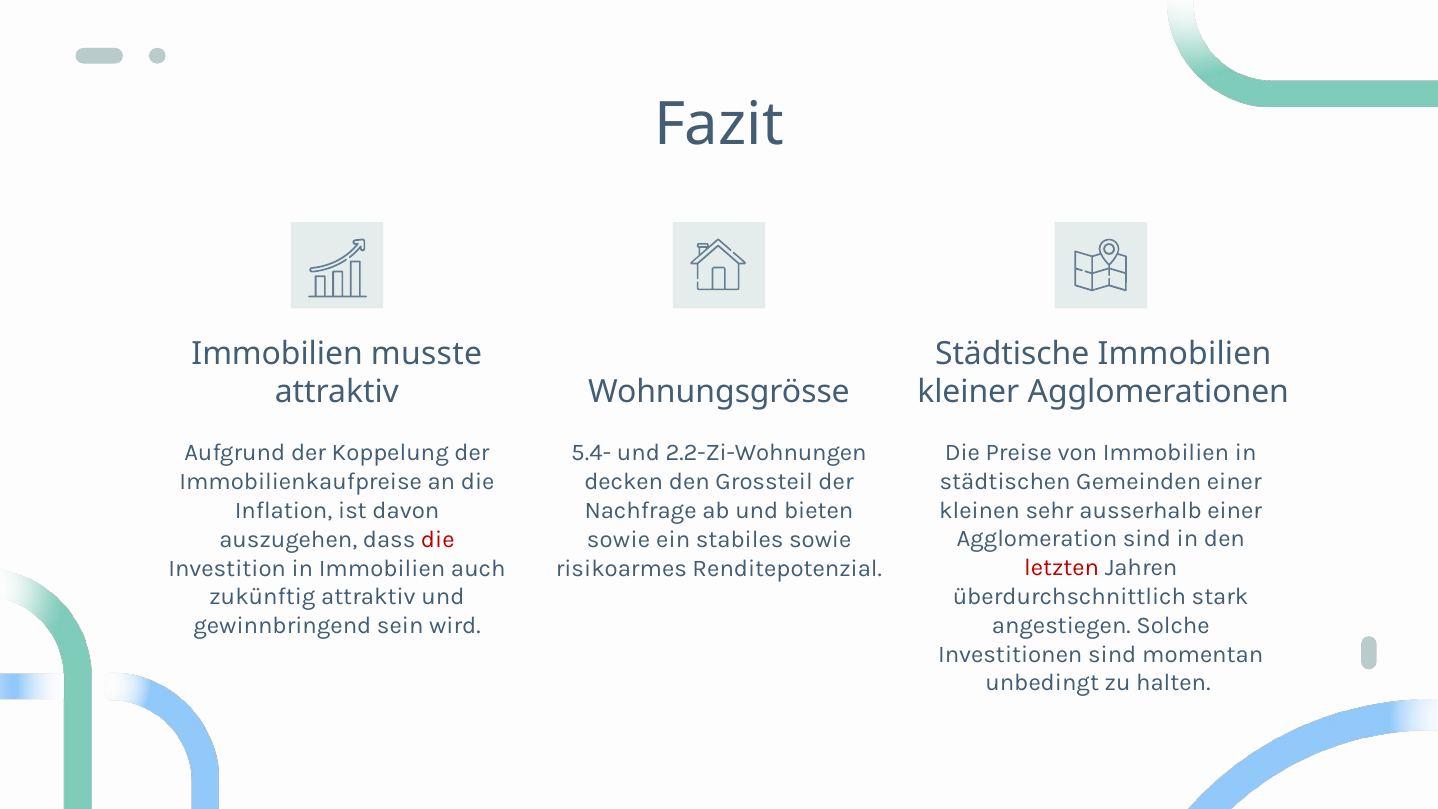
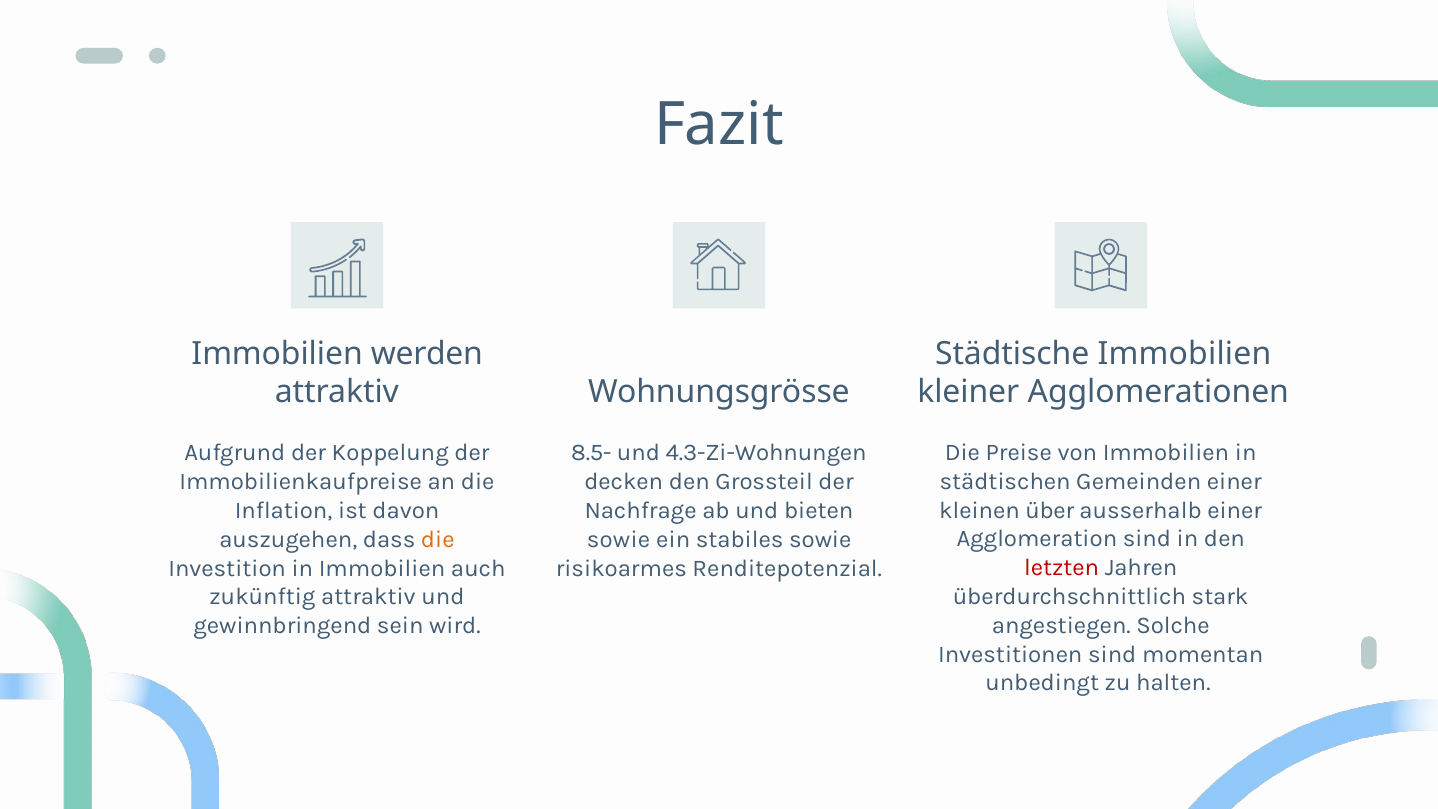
musste: musste -> werden (427, 354)
5.4-: 5.4- -> 8.5- (591, 453)
2.2-Zi-Wohnungen: 2.2-Zi-Wohnungen -> 4.3-Zi-Wohnungen (766, 453)
sehr: sehr -> über (1050, 510)
die colour: red -> orange (438, 539)
